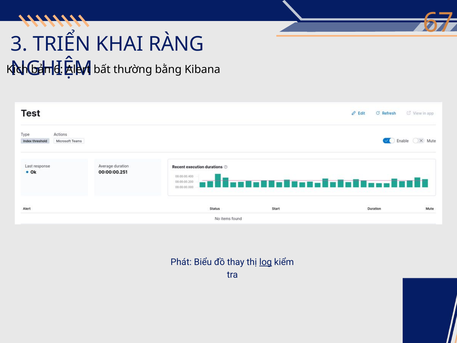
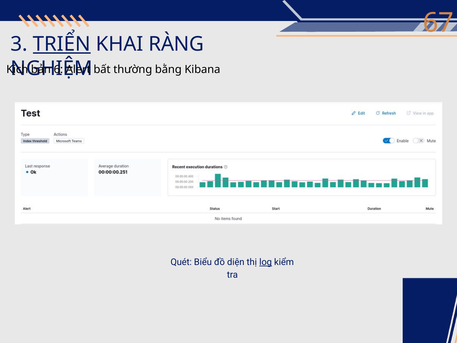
TRIỂN underline: none -> present (62, 44)
Phát: Phát -> Quét (181, 262)
thay: thay -> diện (236, 262)
